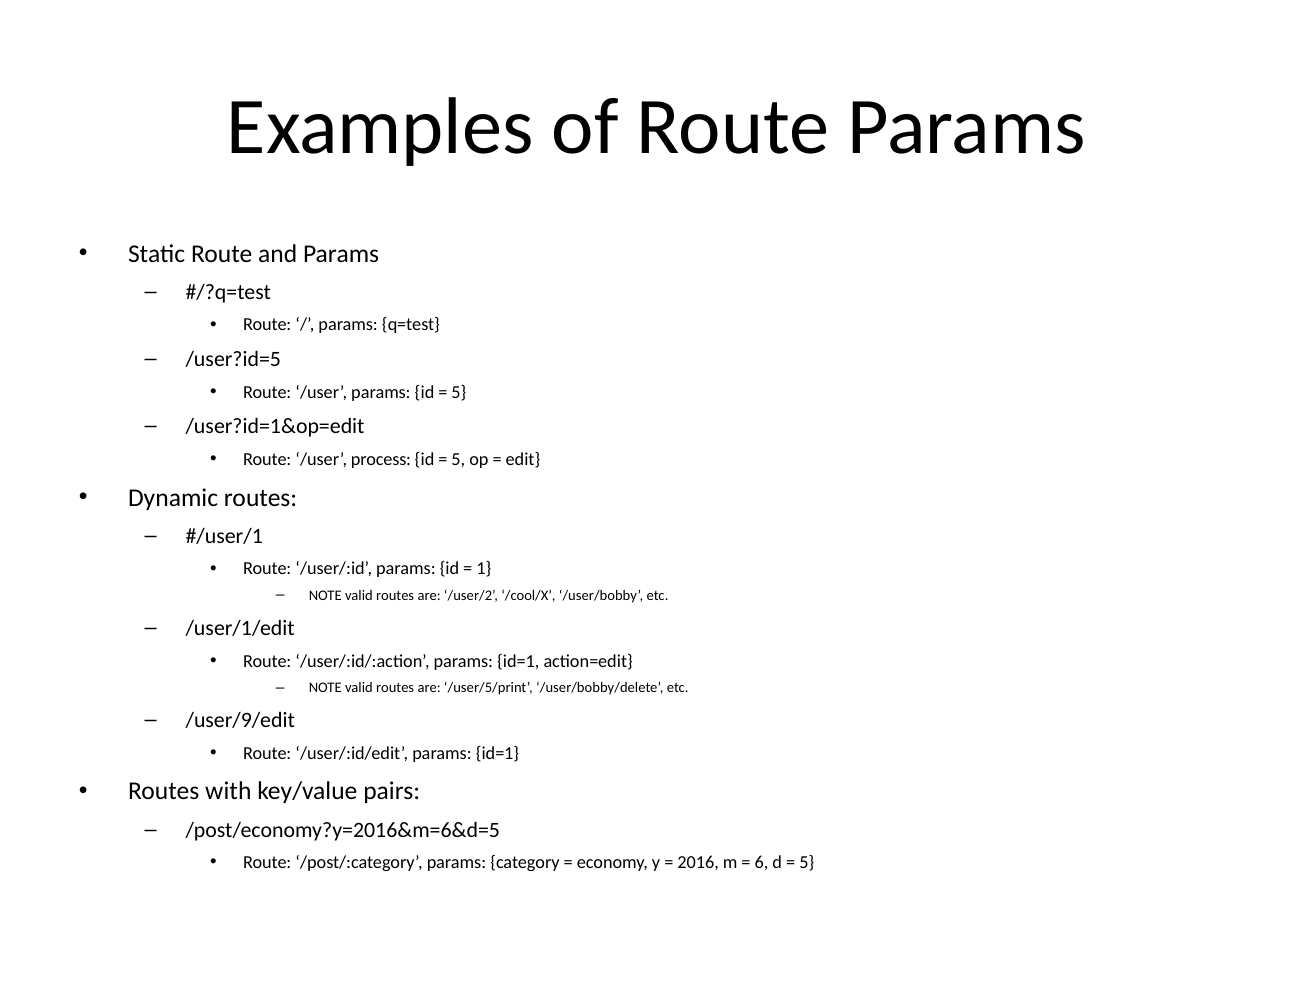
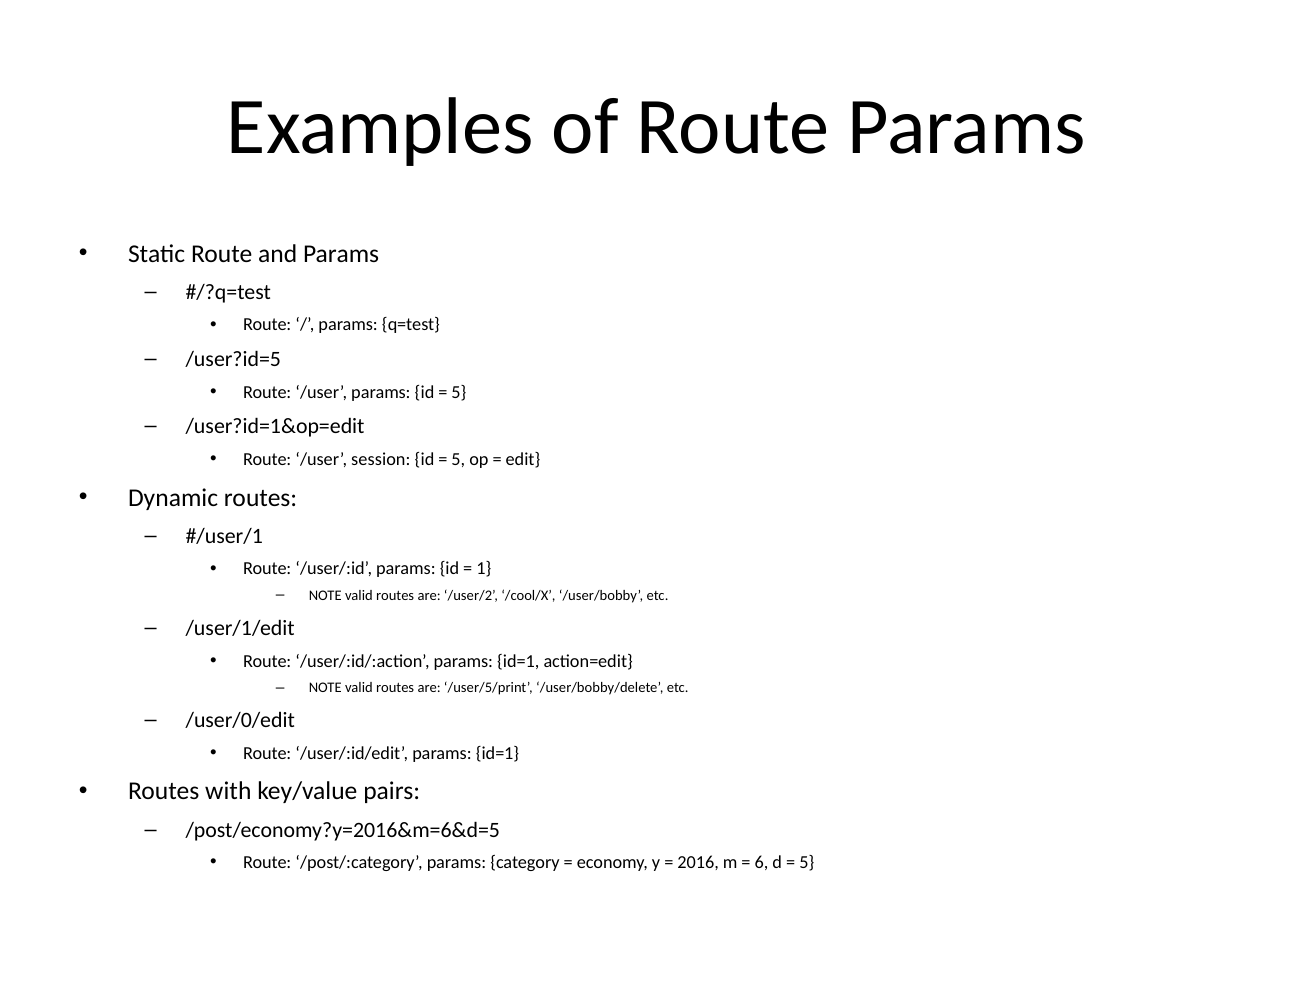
process: process -> session (381, 459)
/user/9/edit: /user/9/edit -> /user/0/edit (240, 720)
